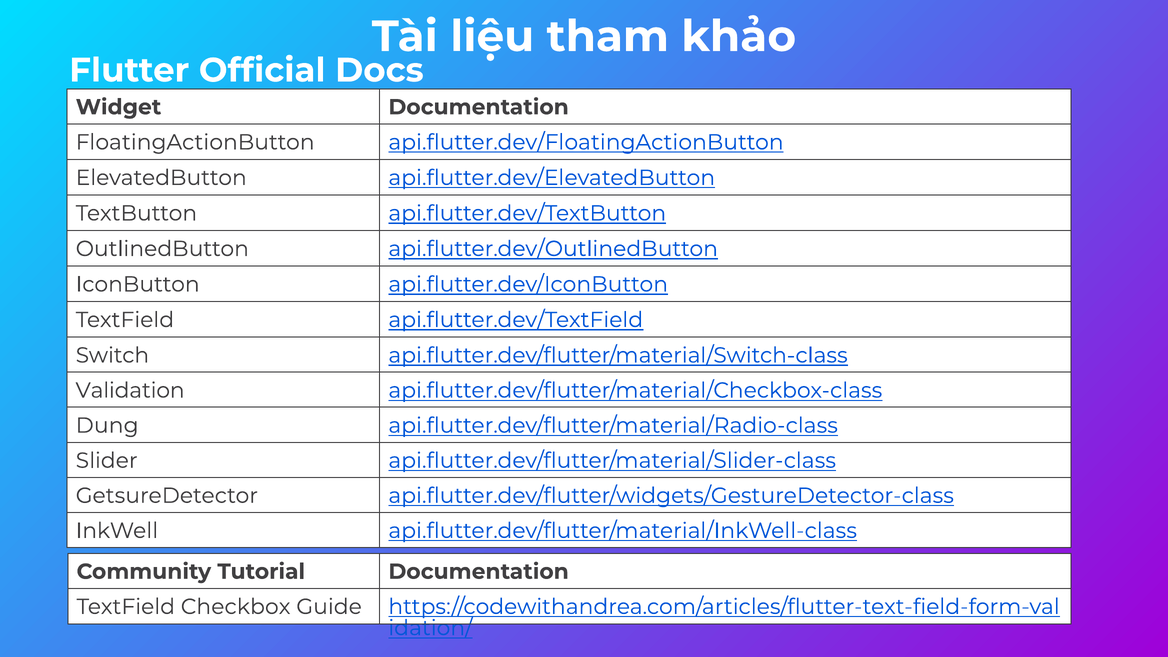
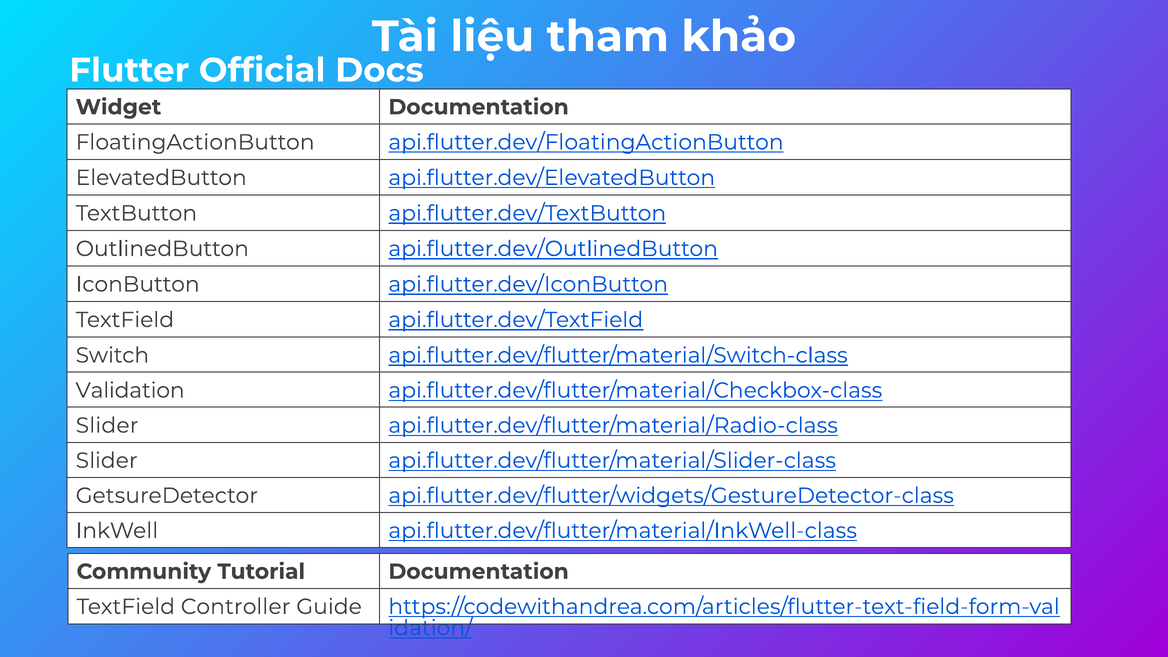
Dung: Dung -> Slider (107, 425)
Checkbox: Checkbox -> Controller (236, 607)
